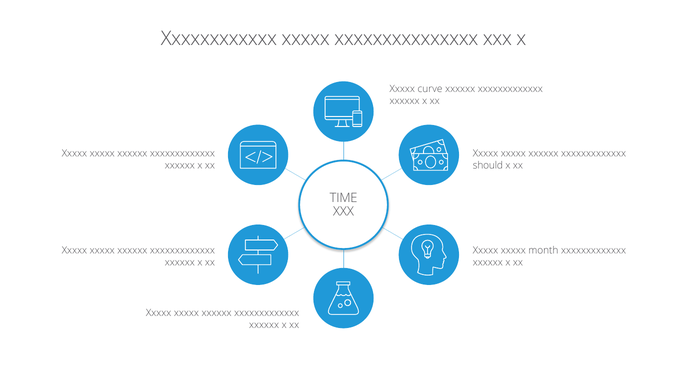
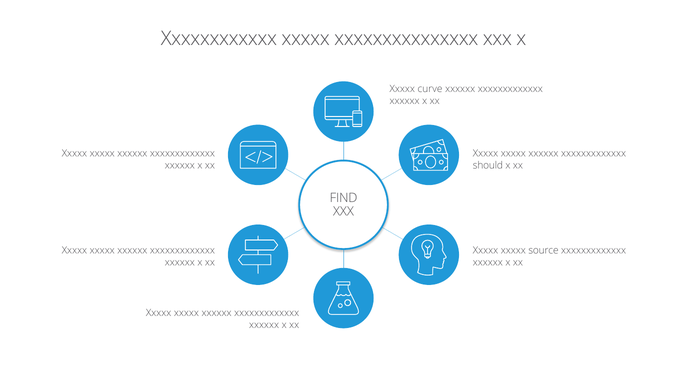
TIME: TIME -> FIND (344, 197)
month: month -> source (543, 250)
